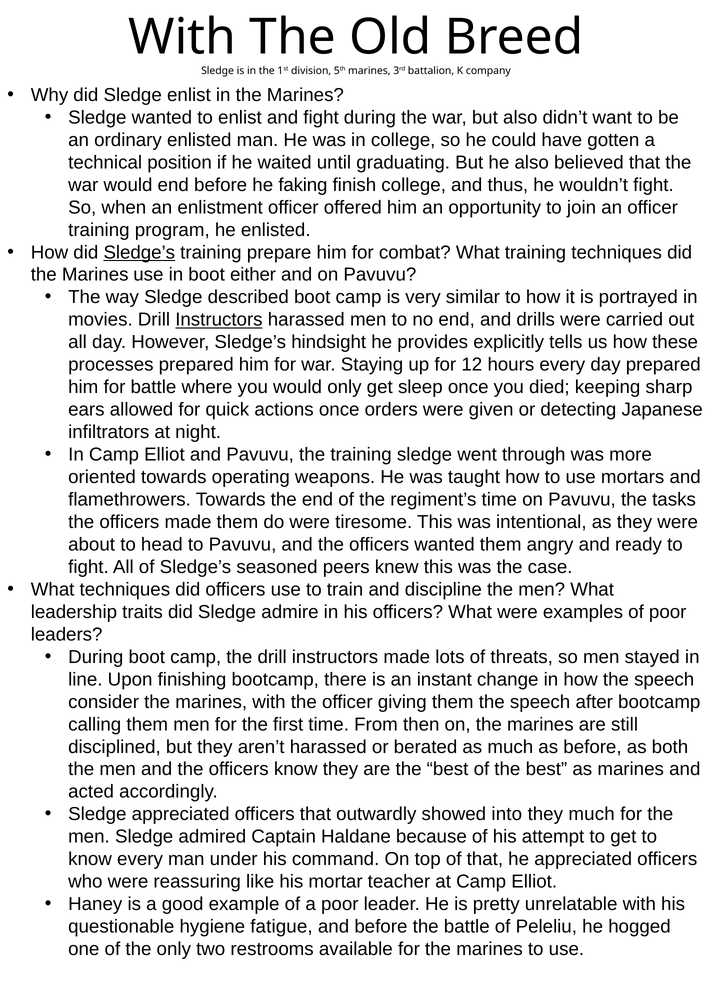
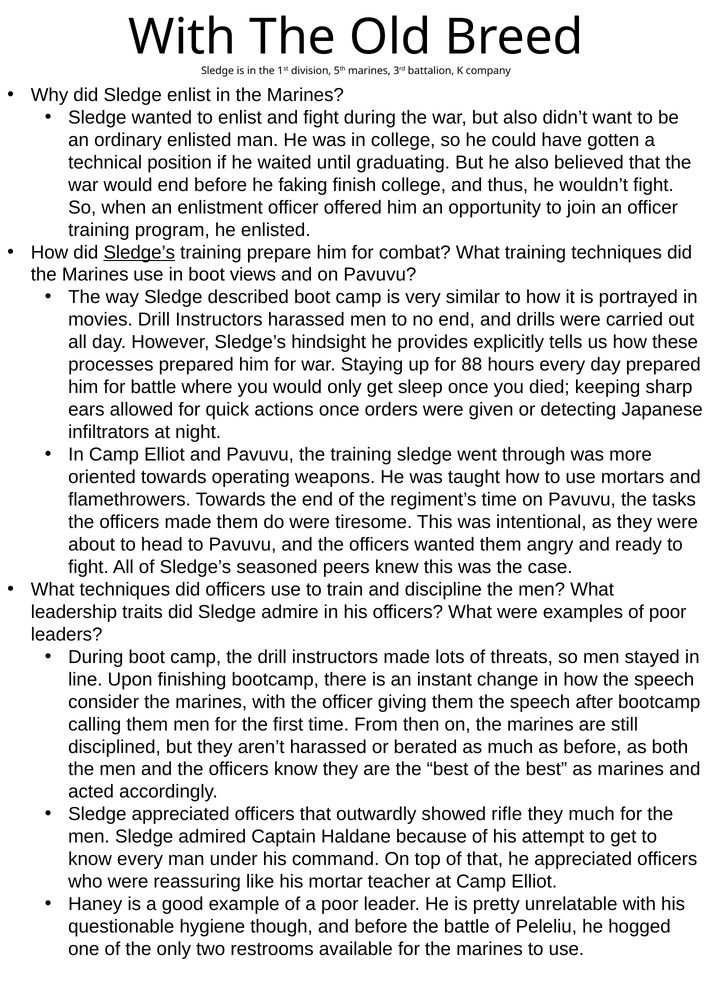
either: either -> views (253, 275)
Instructors underline: present -> none (219, 320)
12: 12 -> 88 (472, 365)
into: into -> rifle (507, 815)
fatigue: fatigue -> though (282, 927)
